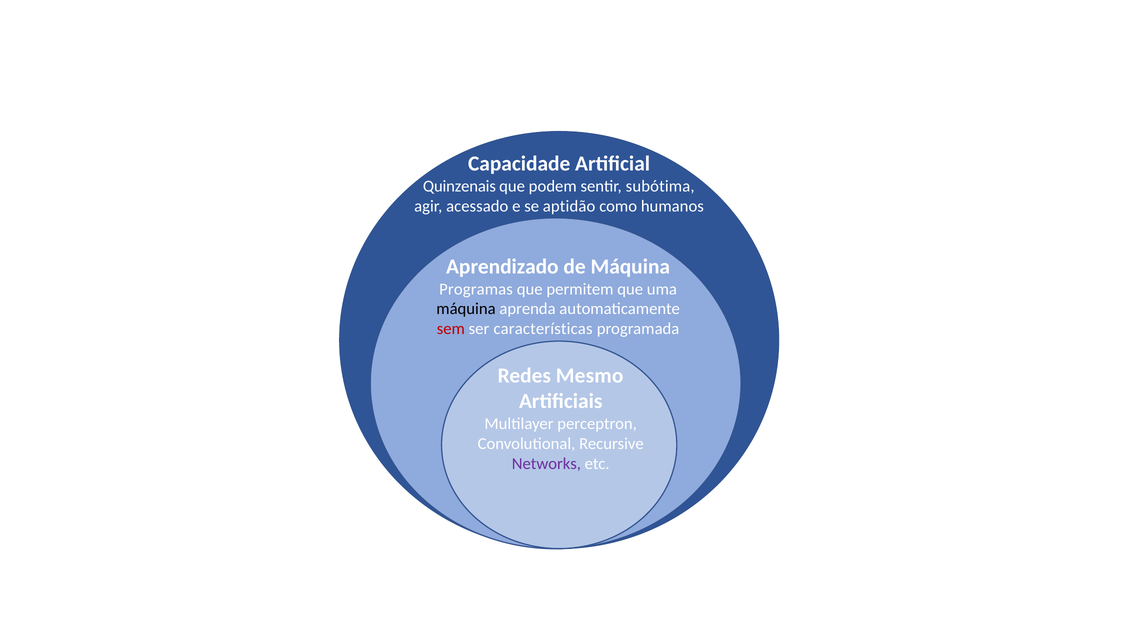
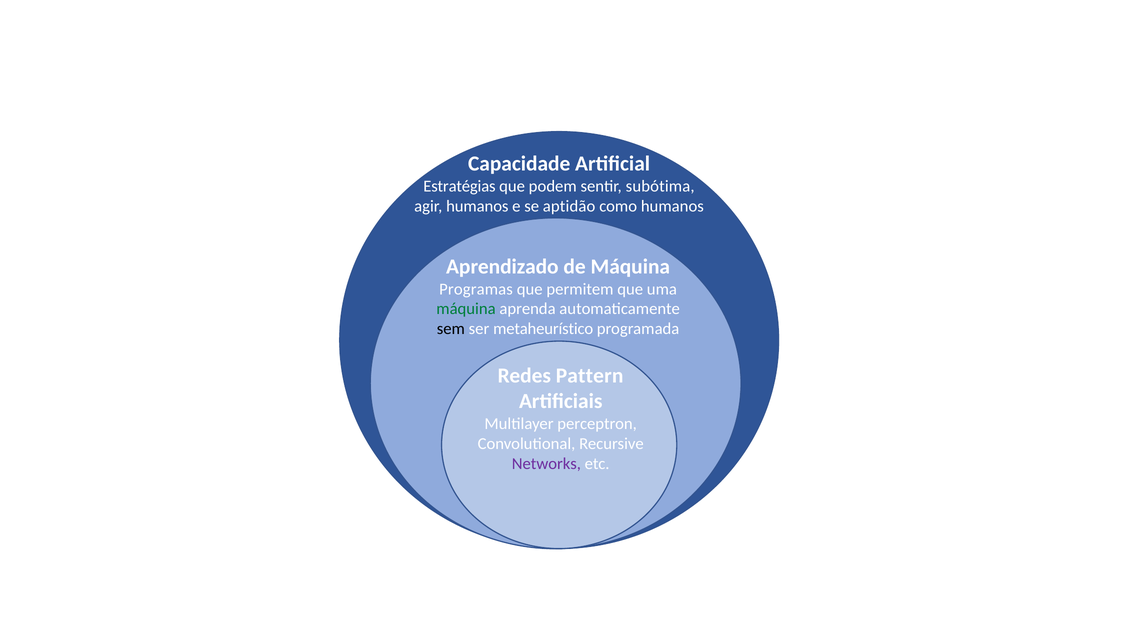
Quinzenais: Quinzenais -> Estratégias (459, 186)
agir acessado: acessado -> humanos (477, 206)
máquina colour: black -> green (466, 309)
sem colour: red -> black (451, 329)
características: características -> metaheurístico (543, 329)
Mesmo: Mesmo -> Pattern (590, 376)
